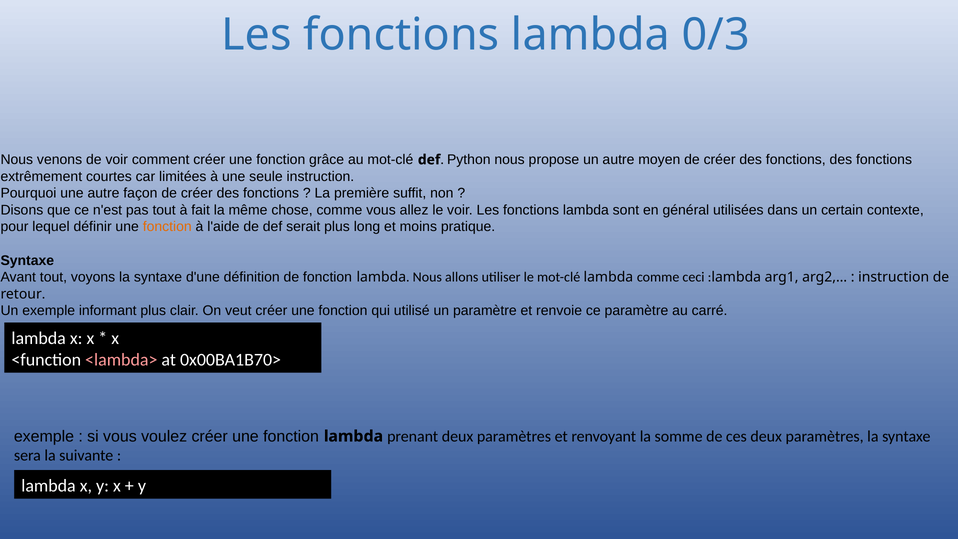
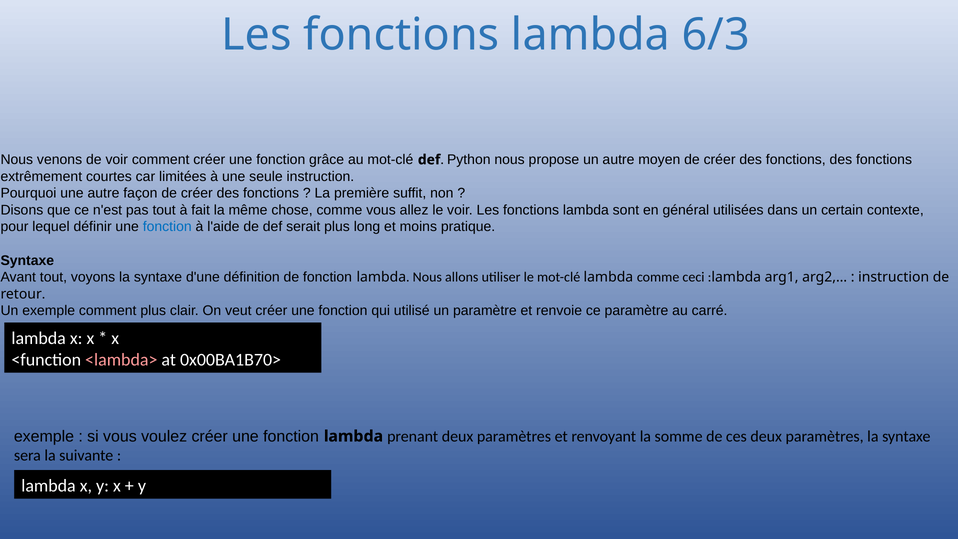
0/3: 0/3 -> 6/3 (716, 35)
fonction colour: orange -> blue (167, 227)
exemple informant: informant -> comment (108, 311)
